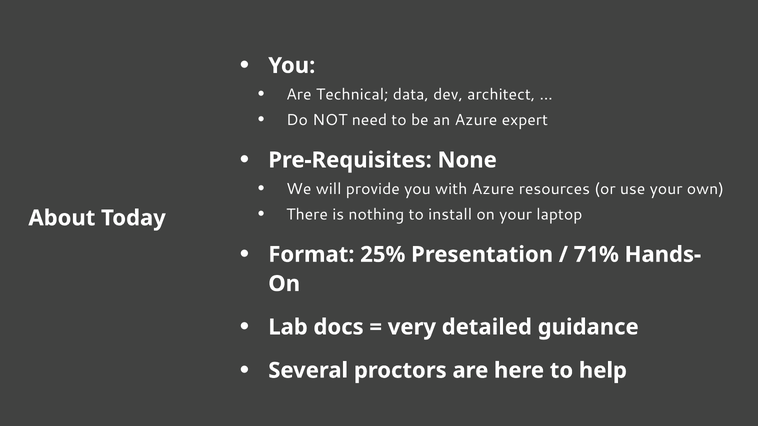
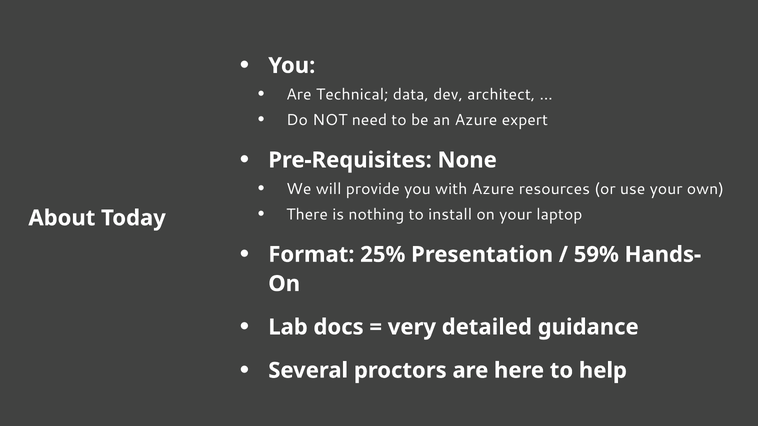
71%: 71% -> 59% (596, 255)
